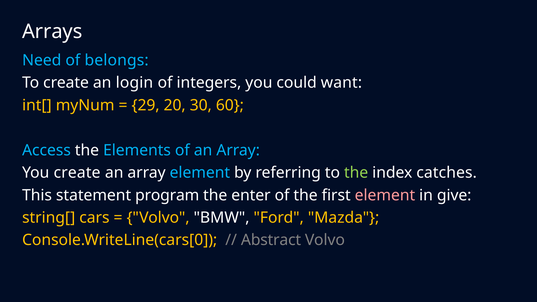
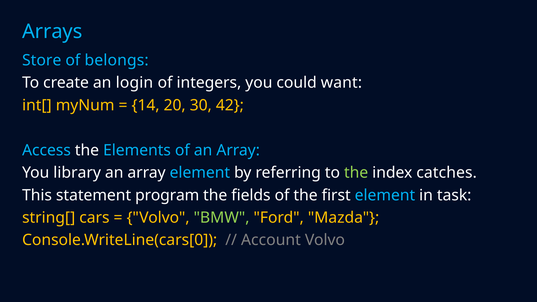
Arrays colour: white -> light blue (52, 32)
Need: Need -> Store (42, 60)
29: 29 -> 14 (146, 105)
60: 60 -> 42 (230, 105)
You create: create -> library (77, 173)
enter: enter -> fields (251, 195)
element colour: pink -> light blue (385, 195)
give: give -> task (454, 195)
BMW colour: white -> light green (222, 218)
Abstract: Abstract -> Account (271, 240)
